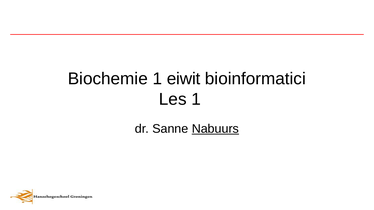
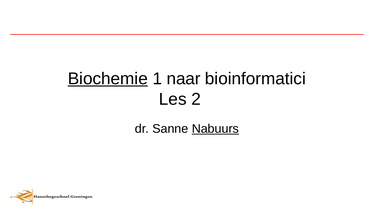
Biochemie underline: none -> present (108, 79)
eiwit: eiwit -> naar (184, 79)
Les 1: 1 -> 2 (196, 99)
